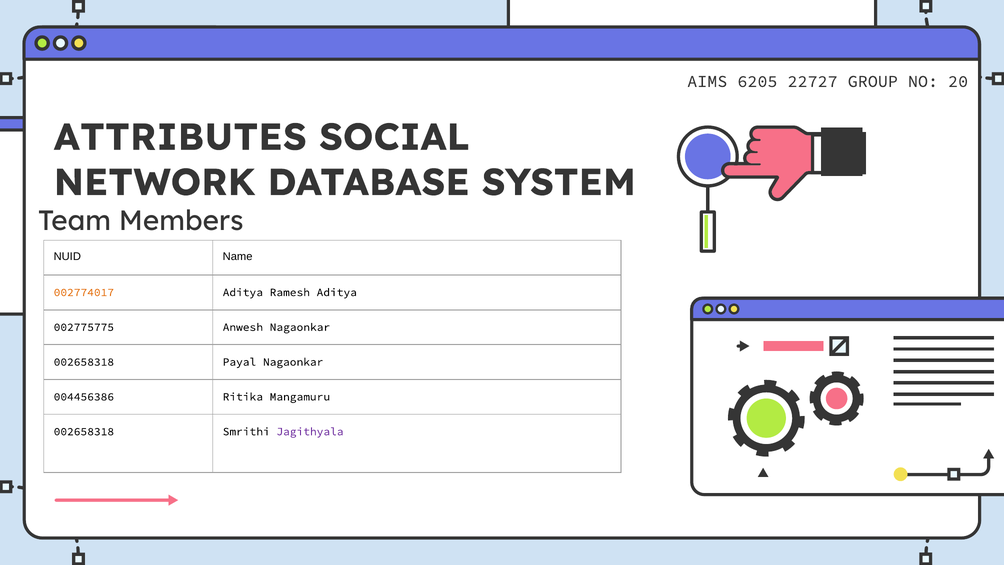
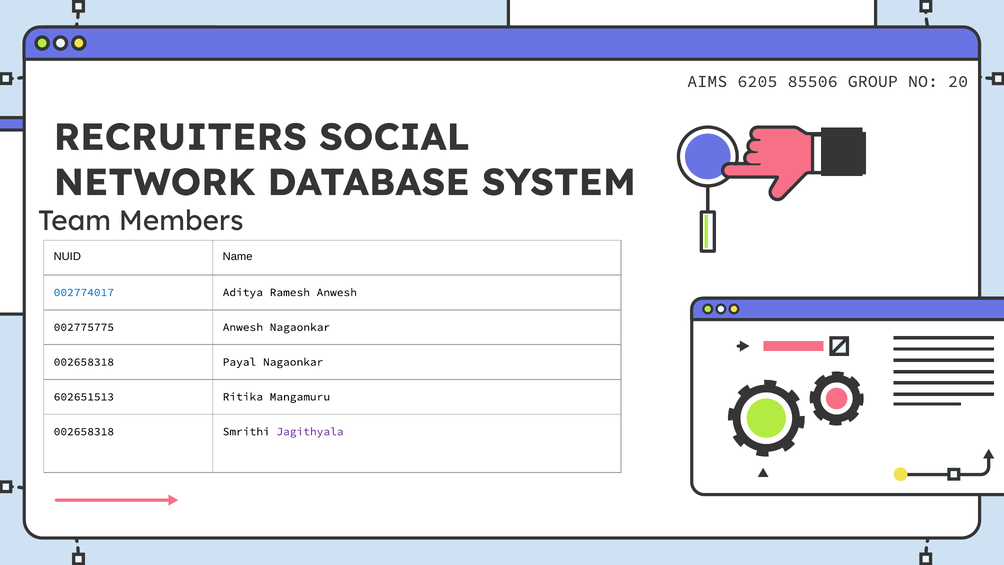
22727: 22727 -> 85506 (813, 81)
ATTRIBUTES: ATTRIBUTES -> RECRUITERS (180, 137)
002774017 colour: orange -> blue (84, 292)
Ramesh Aditya: Aditya -> Anwesh (337, 292)
004456386: 004456386 -> 602651513 (84, 397)
